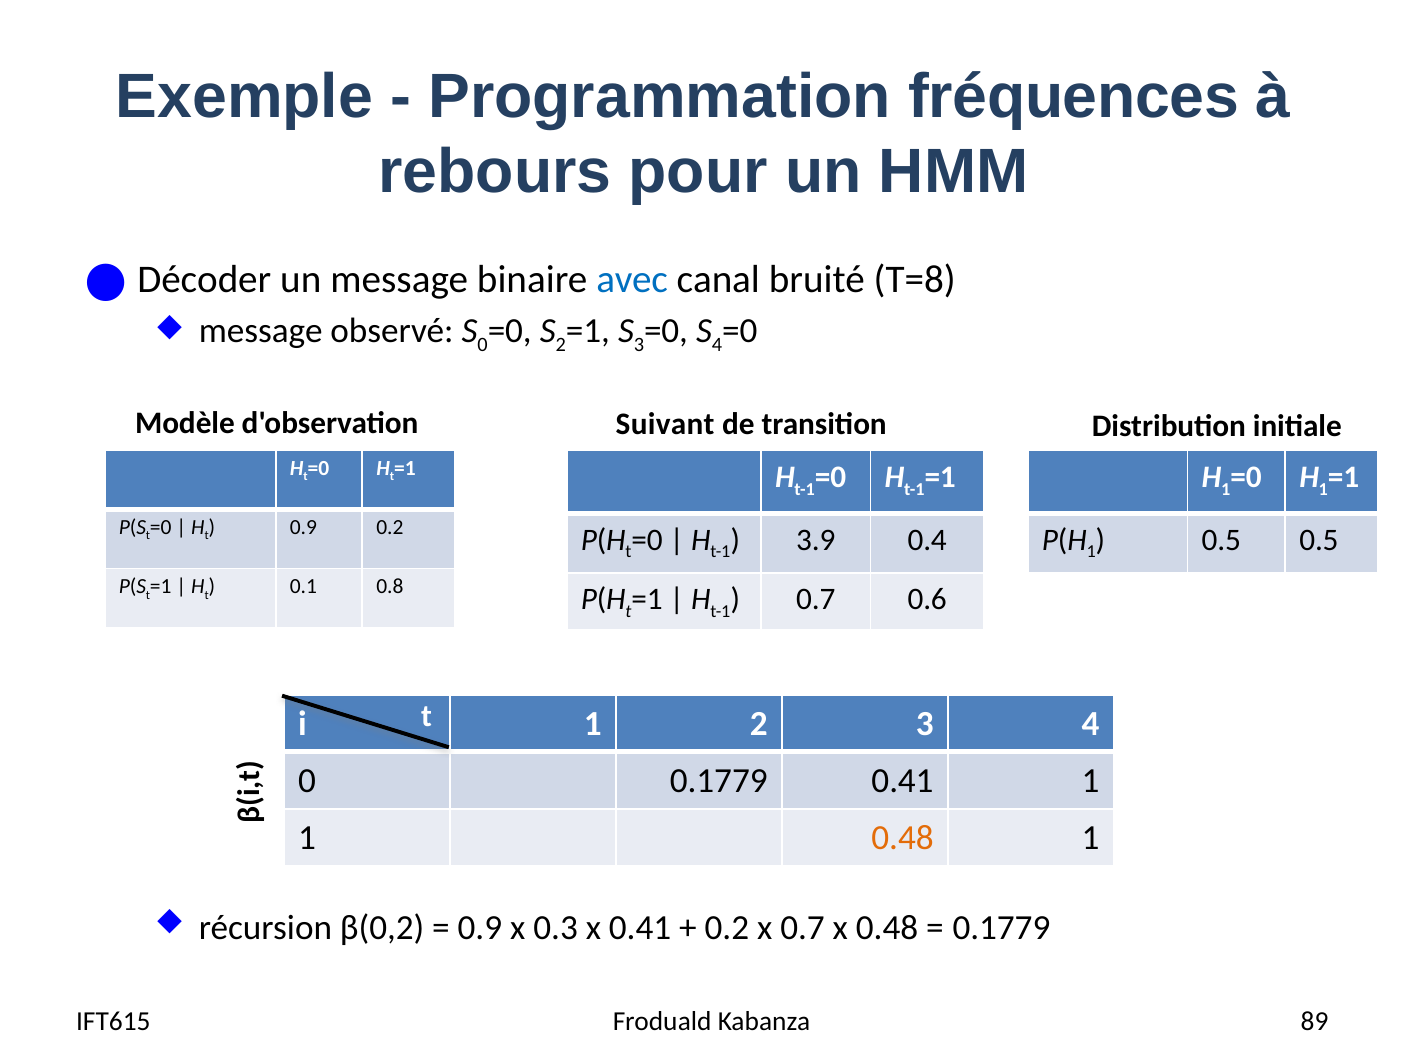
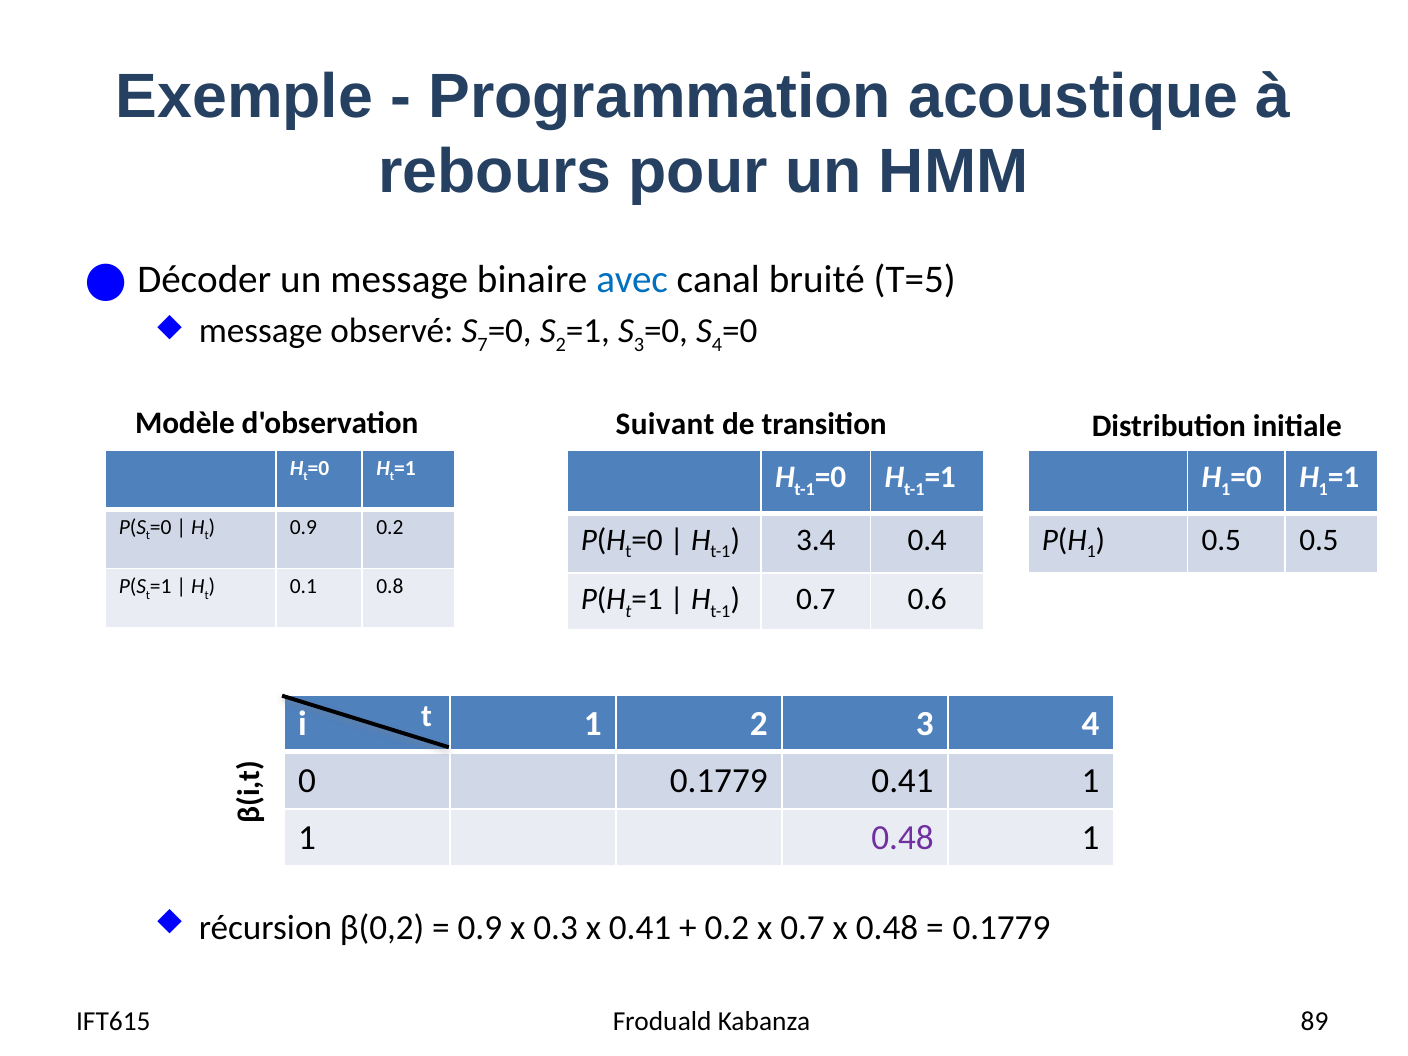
fréquences: fréquences -> acoustique (1073, 97)
T=8: T=8 -> T=5 (915, 280)
0: 0 -> 7 (483, 345)
3.9: 3.9 -> 3.4 (816, 540)
0.48 colour: orange -> purple (903, 838)
